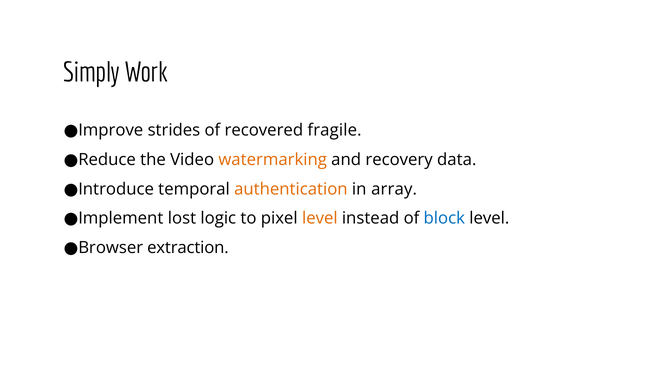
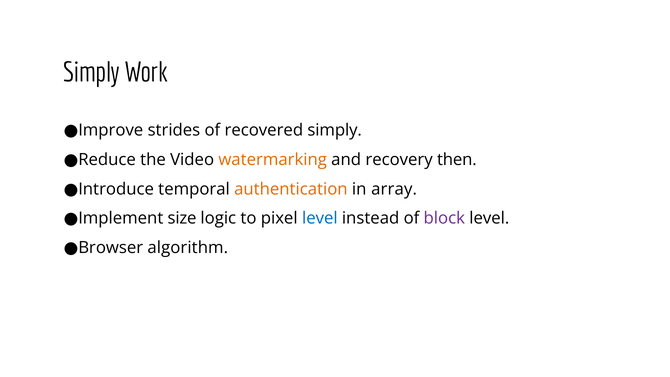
recovered fragile: fragile -> simply (335, 130)
data: data -> then (457, 160)
lost: lost -> size (182, 218)
level colour: orange -> blue (320, 218)
block colour: blue -> purple (444, 218)
extraction: extraction -> algorithm (188, 248)
